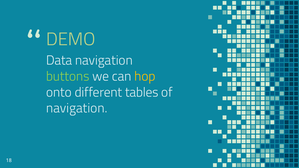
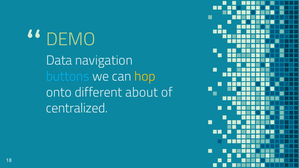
buttons colour: light green -> light blue (68, 76)
tables: tables -> about (142, 92)
navigation: navigation -> centralized (77, 108)
